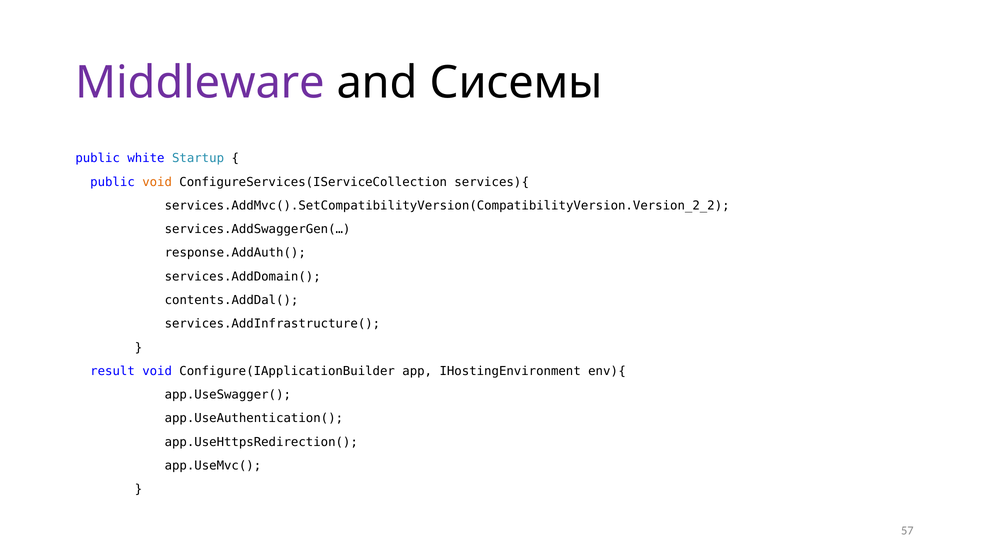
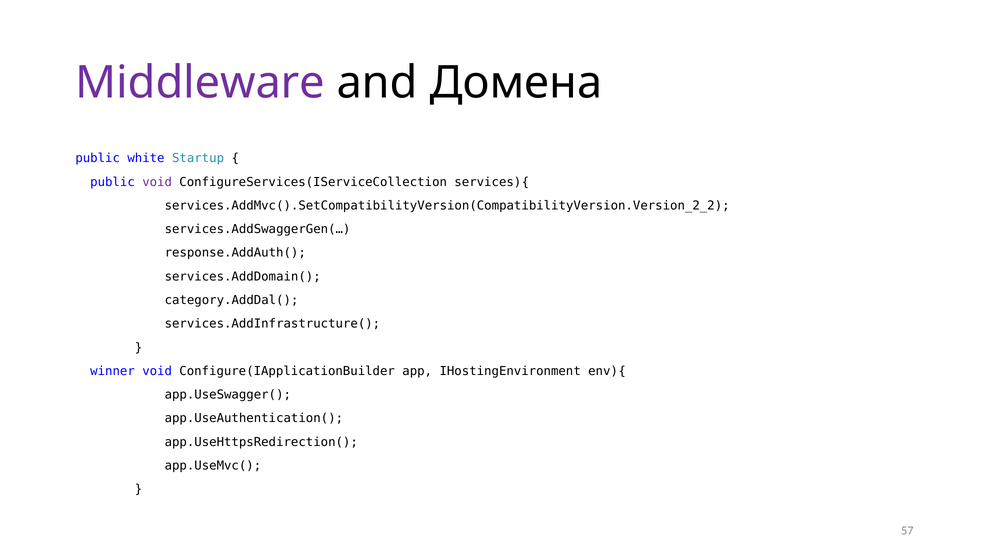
Сисемы: Сисемы -> Домена (516, 83)
void colour: orange -> purple (157, 182)
contents.AddDal(: contents.AddDal( -> category.AddDal( (232, 300)
result: result -> winner (113, 371)
